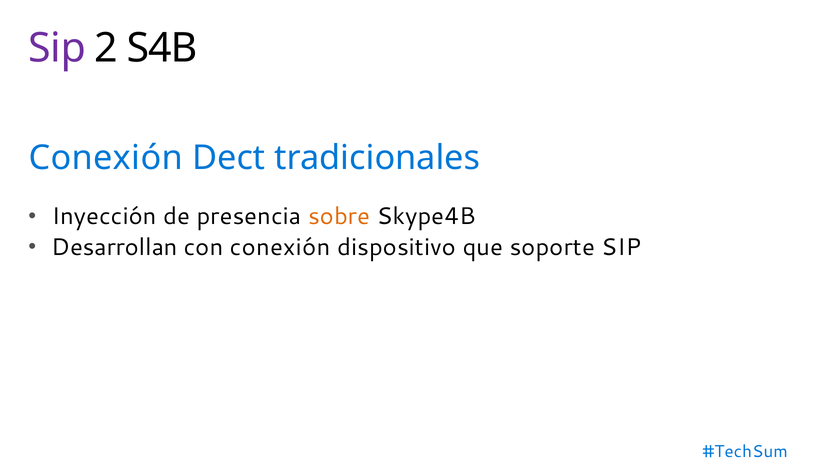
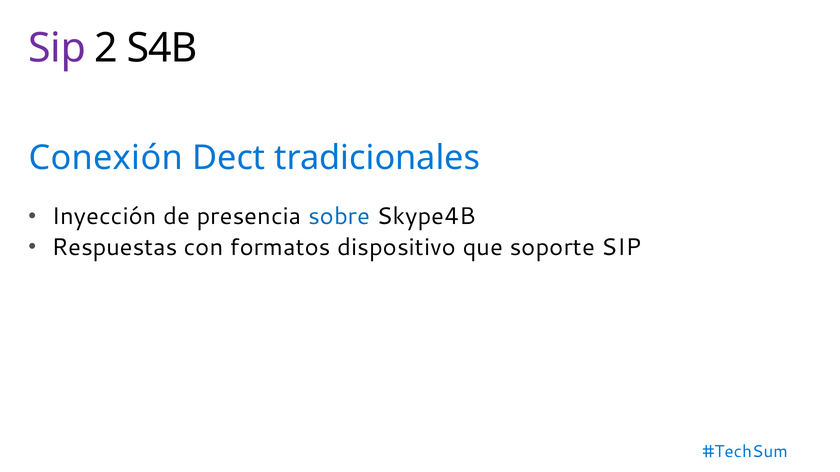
sobre colour: orange -> blue (339, 217)
Desarrollan: Desarrollan -> Respuestas (115, 247)
con conexión: conexión -> formatos (280, 247)
